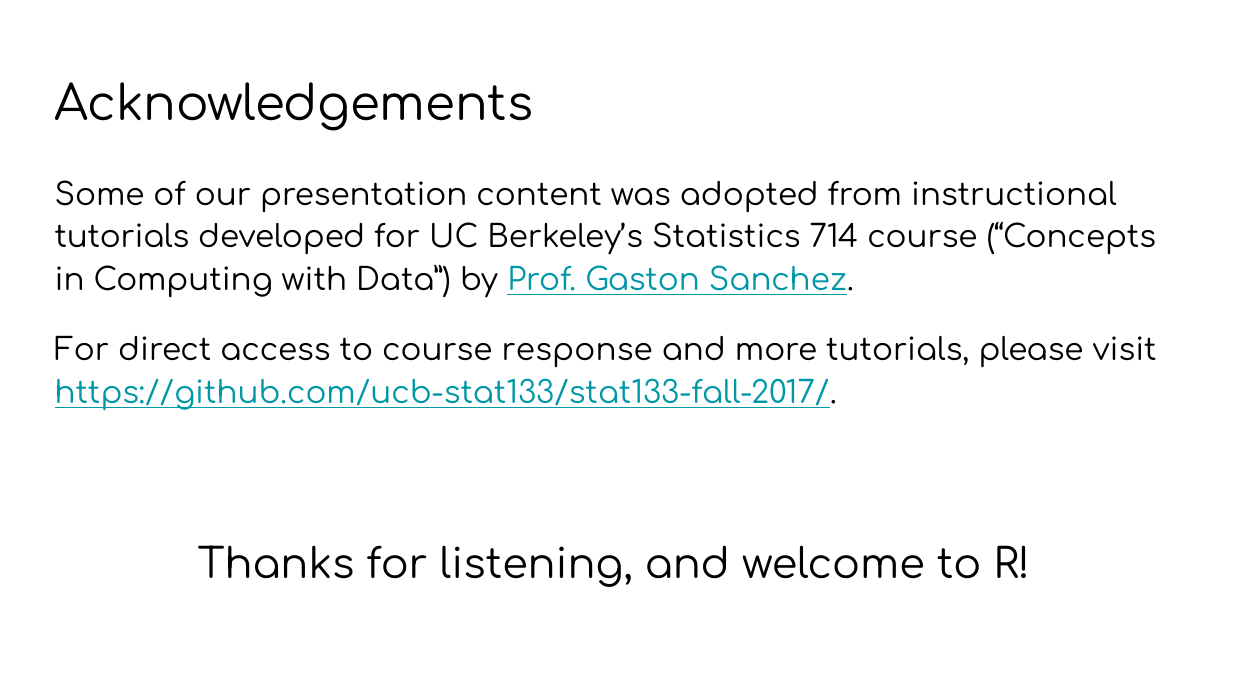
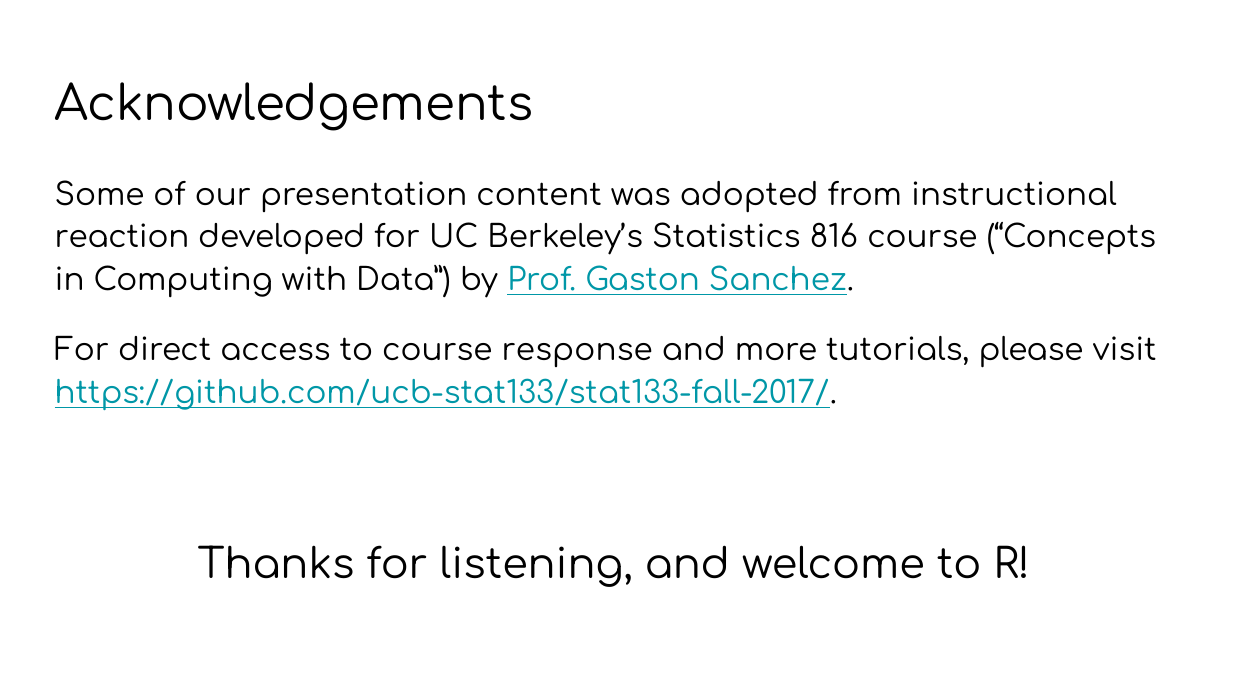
tutorials: tutorials -> reaction (122, 238)
714: 714 -> 816 (834, 238)
